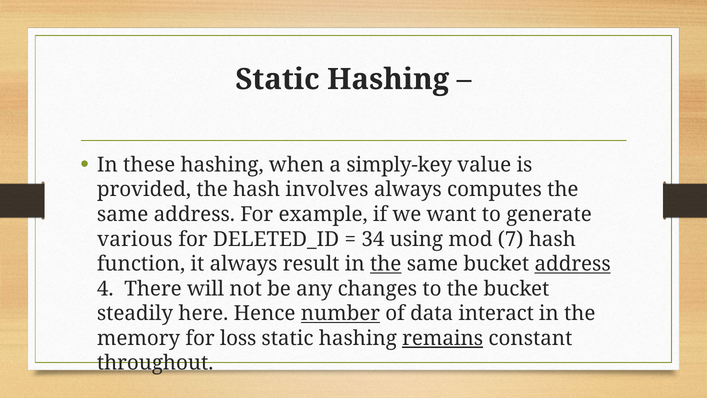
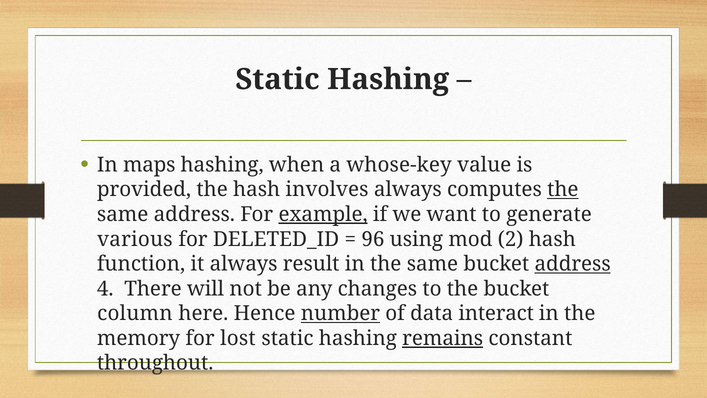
these: these -> maps (149, 165)
simply-key: simply-key -> whose-key (399, 165)
the underline: none -> present (563, 190)
example underline: none -> present (323, 214)
34: 34 -> 96 (373, 239)
7: 7 -> 2 (511, 239)
the underline: present -> none (386, 264)
steadily: steadily -> column (135, 313)
loss: loss -> lost (238, 338)
